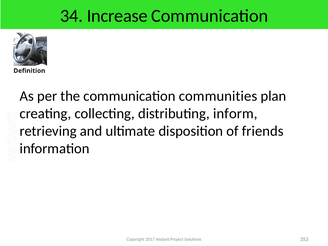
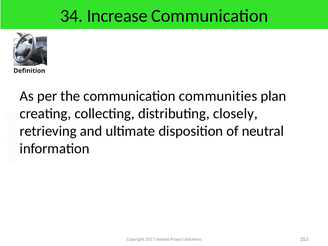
inform: inform -> closely (235, 114)
friends: friends -> neutral (263, 131)
